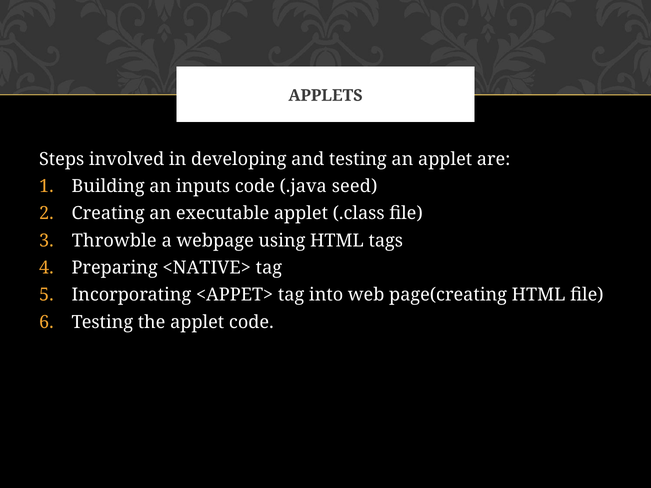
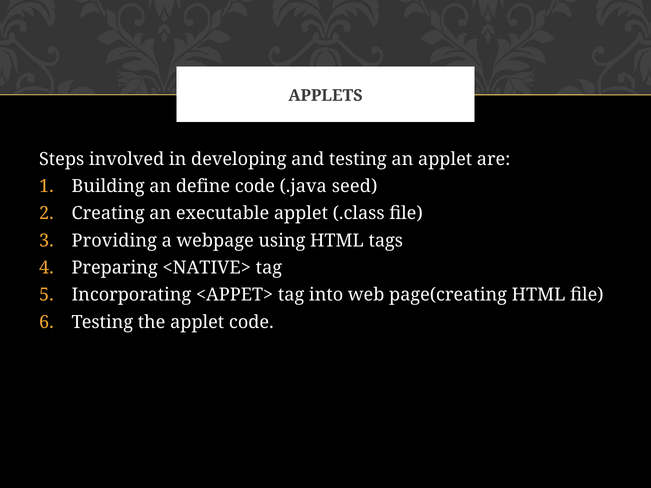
inputs: inputs -> define (203, 186)
Throwble: Throwble -> Providing (114, 241)
